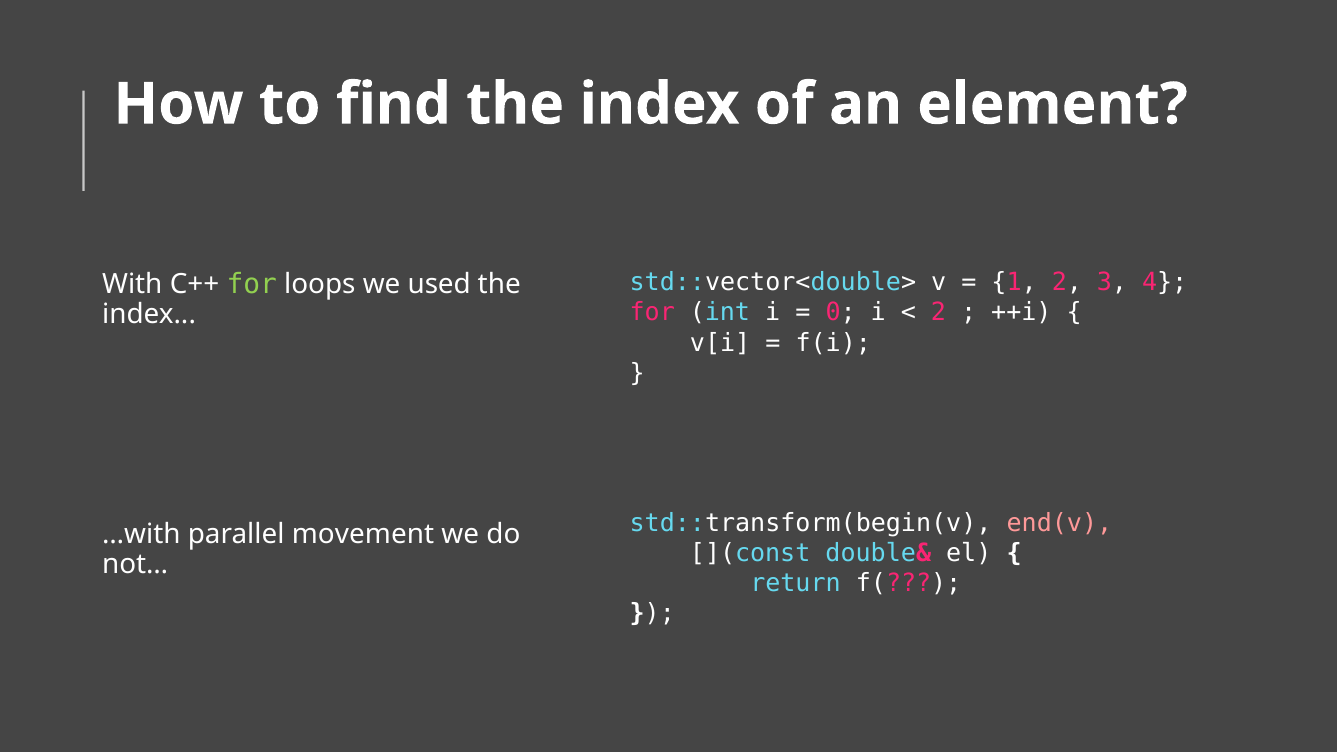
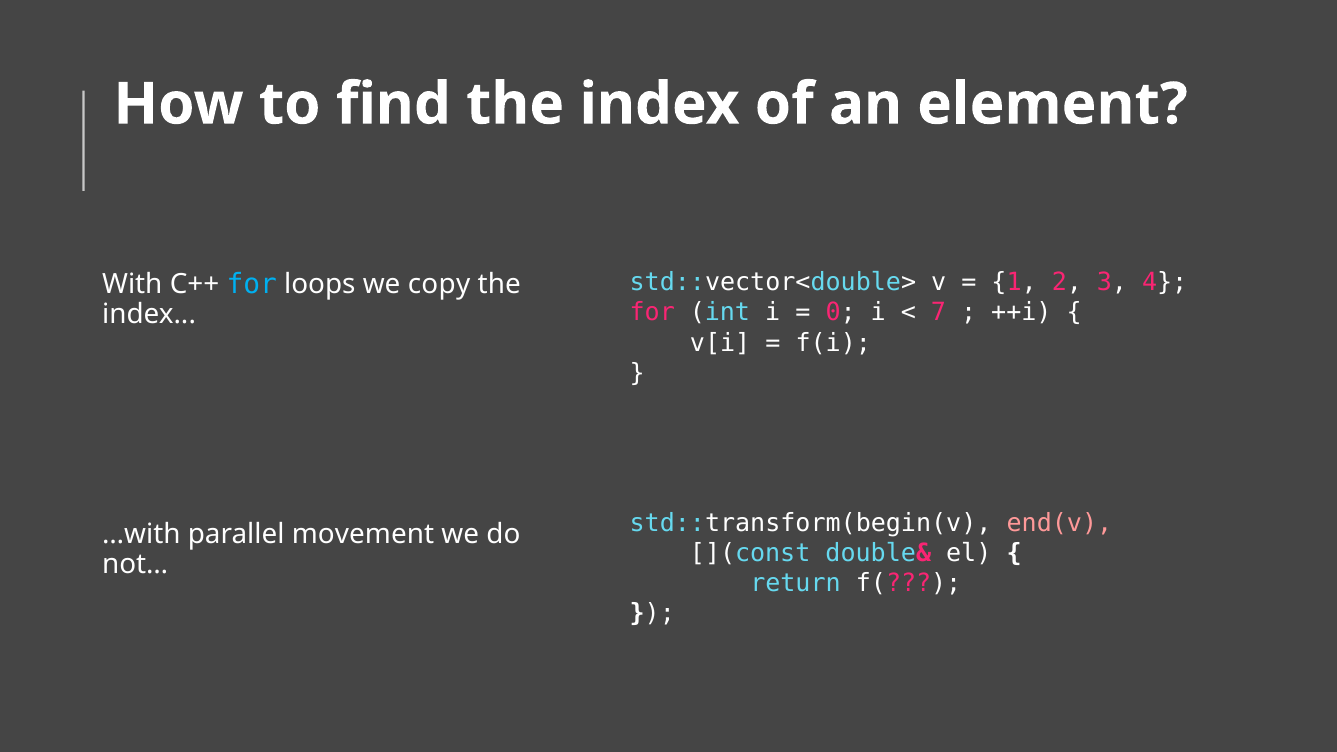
for colour: light green -> light blue (252, 284)
used: used -> copy (439, 284)
2: 2 -> 7 (939, 313)
